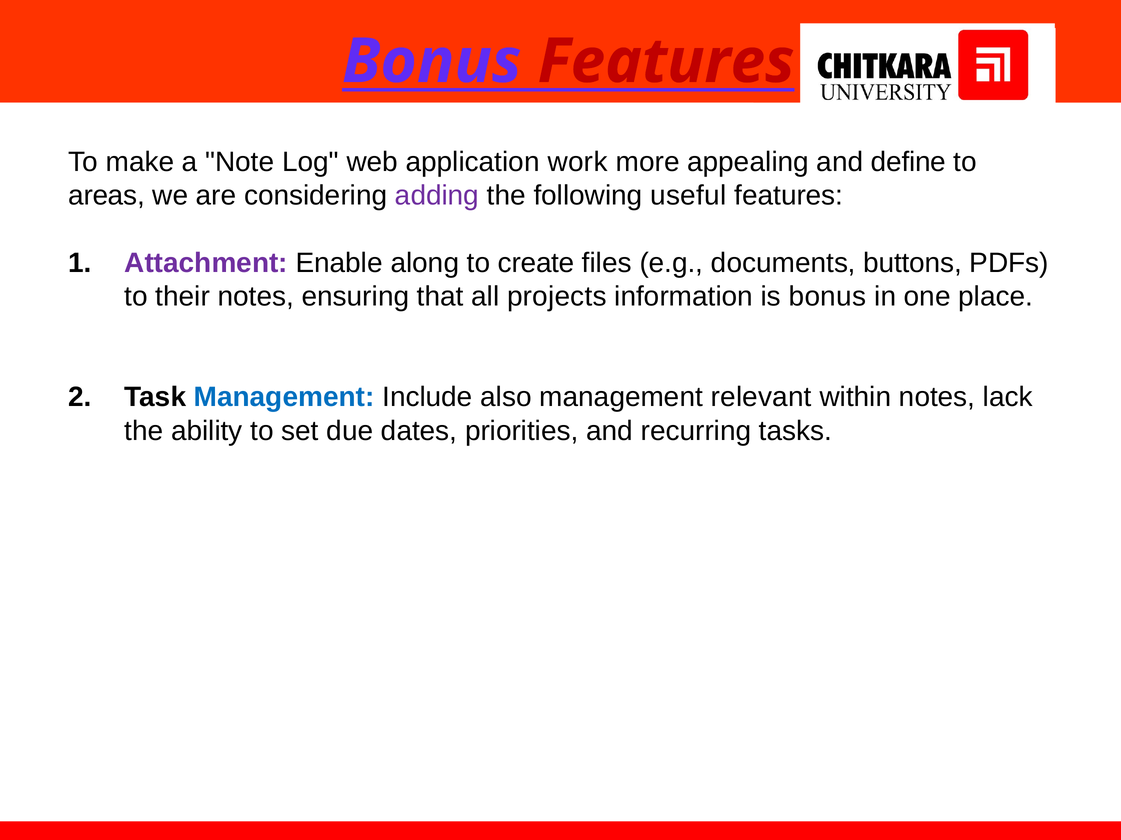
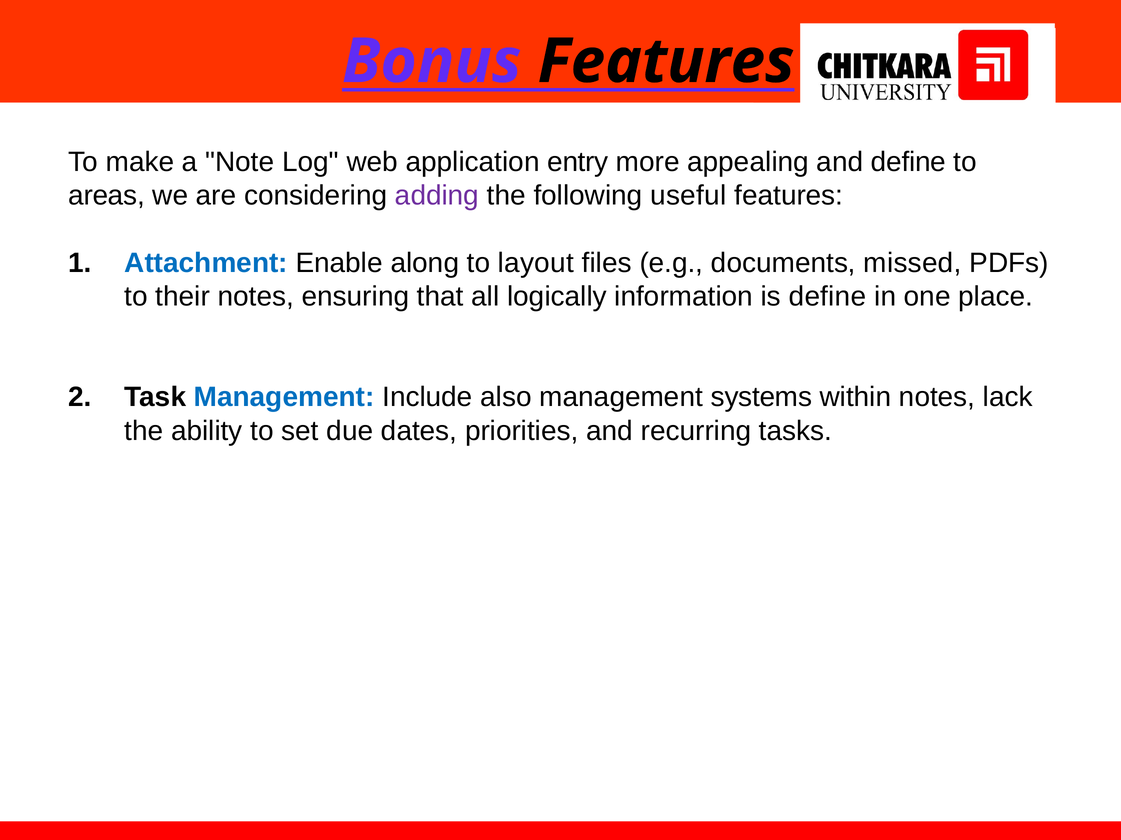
Features colour: red -> black (666, 62)
work: work -> entry (578, 162)
Attachment colour: purple -> blue (206, 263)
create: create -> layout (536, 263)
buttons: buttons -> missed (912, 263)
projects: projects -> logically (557, 297)
is bonus: bonus -> define (827, 297)
relevant: relevant -> systems (761, 398)
